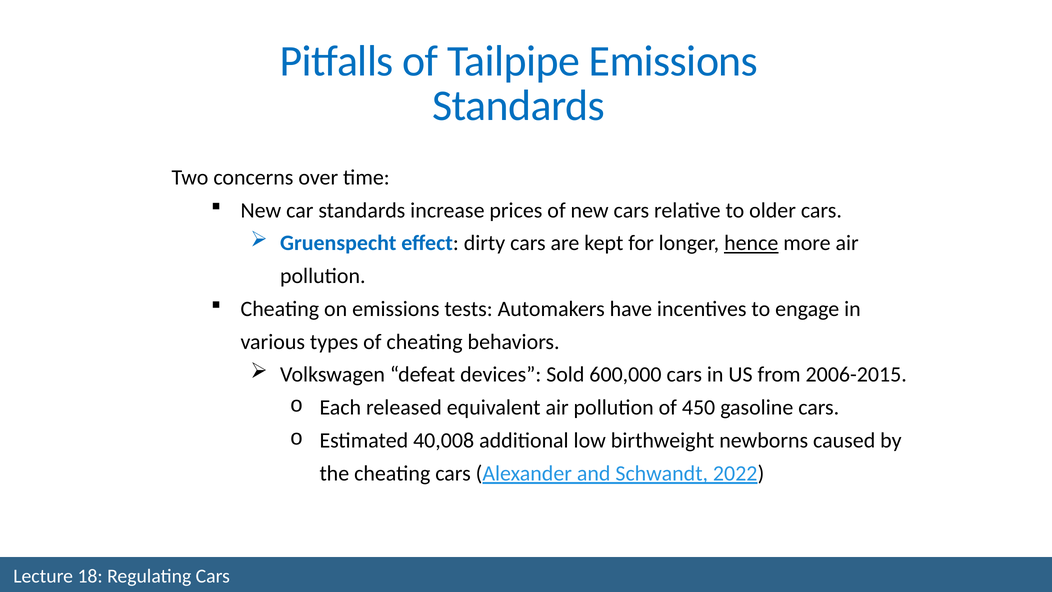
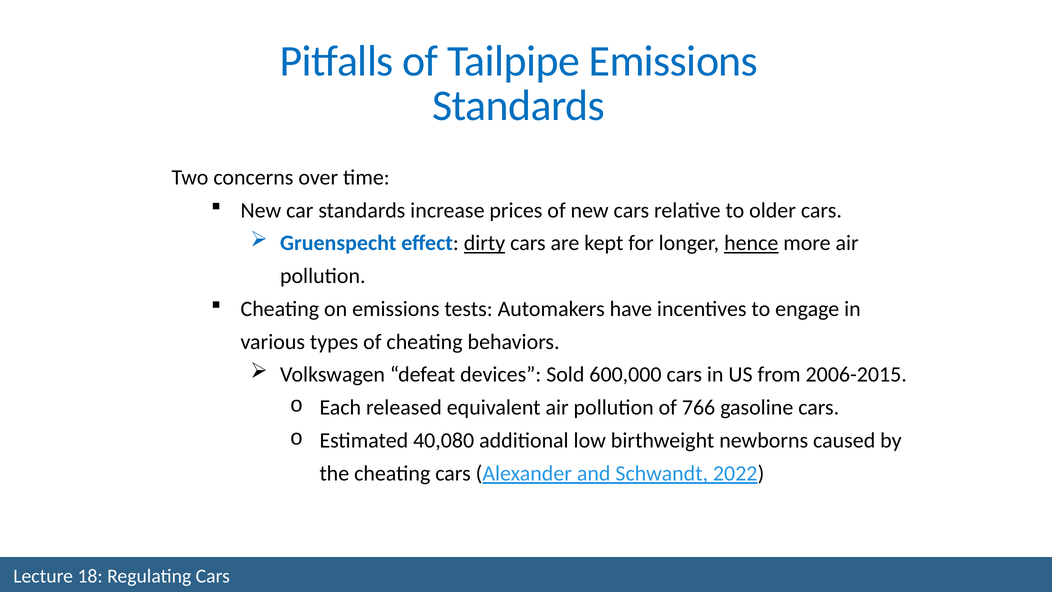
dirty underline: none -> present (484, 243)
450: 450 -> 766 (699, 407)
40,008: 40,008 -> 40,080 (444, 440)
